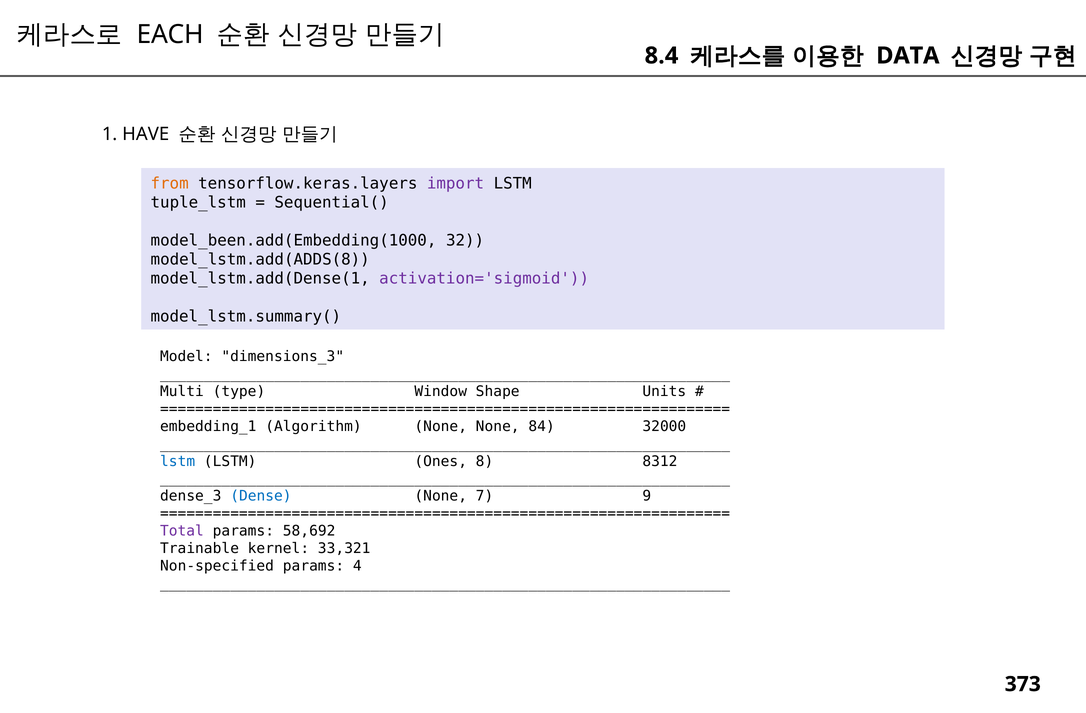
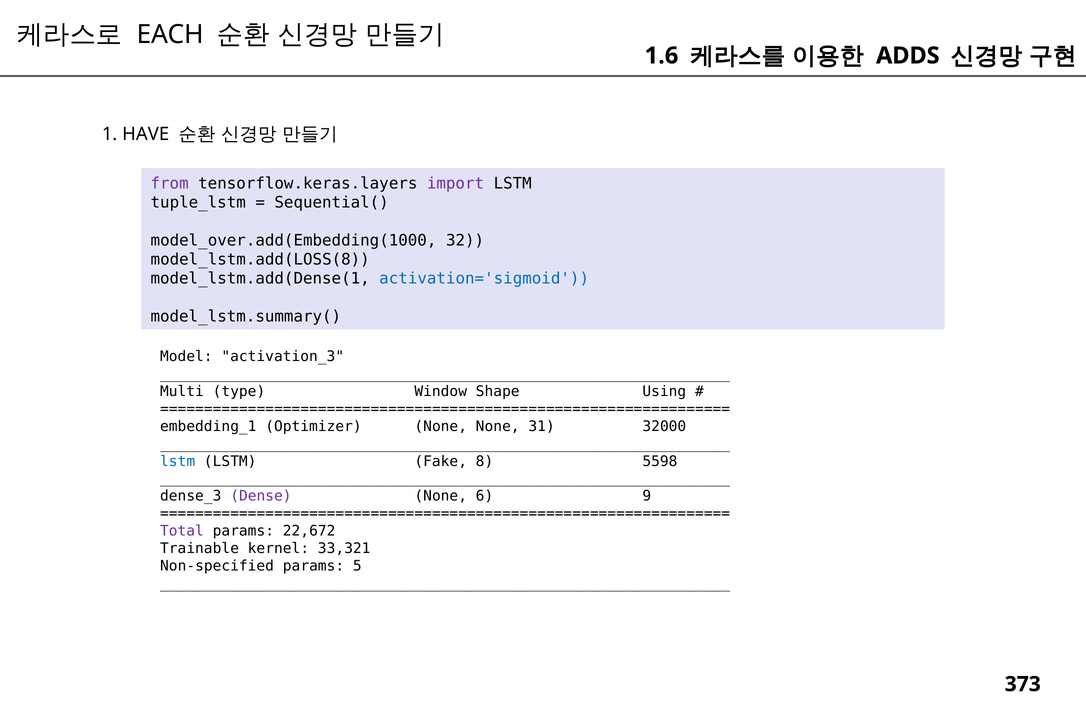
8.4: 8.4 -> 1.6 (661, 56)
DATA: DATA -> ADDS (908, 56)
from colour: orange -> purple (170, 183)
model_been.add(Embedding(1000: model_been.add(Embedding(1000 -> model_over.add(Embedding(1000 (294, 240)
model_lstm.add(ADDS(8: model_lstm.add(ADDS(8 -> model_lstm.add(LOSS(8 (260, 259)
activation='sigmoid colour: purple -> blue (484, 278)
dimensions_3: dimensions_3 -> activation_3 (283, 357)
Units: Units -> Using (664, 392)
Algorithm: Algorithm -> Optimizer (313, 427)
84: 84 -> 31 (542, 427)
Ones: Ones -> Fake (441, 461)
8312: 8312 -> 5598 (660, 461)
Dense colour: blue -> purple (261, 496)
7: 7 -> 6 (484, 496)
58,692: 58,692 -> 22,672 (309, 531)
4: 4 -> 5 (357, 566)
